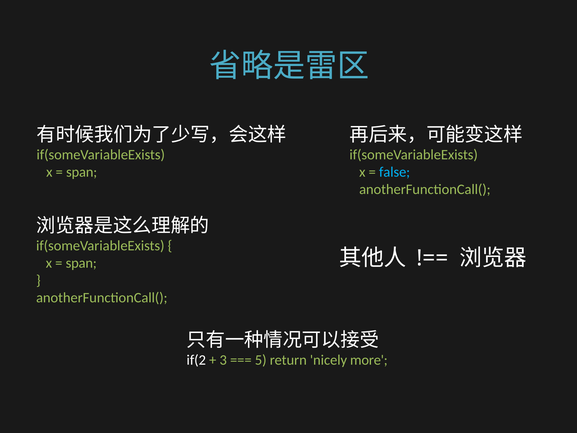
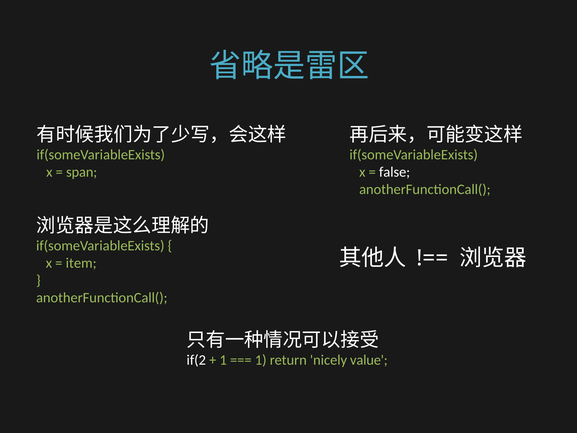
false colour: light blue -> white (395, 172)
span: span -> item (81, 263)
3: 3 -> 1 (223, 360)
5: 5 -> 1 (261, 360)
more: more -> value (369, 360)
